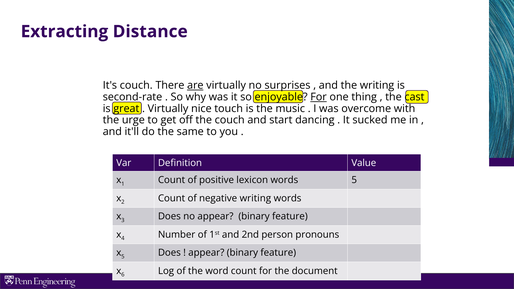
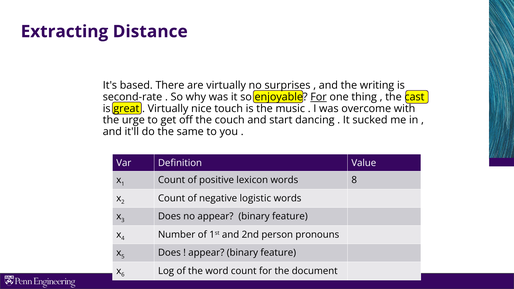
It's couch: couch -> based (136, 85)
are underline: present -> none (195, 85)
words 5: 5 -> 8 (354, 180)
negative writing: writing -> logistic (255, 198)
